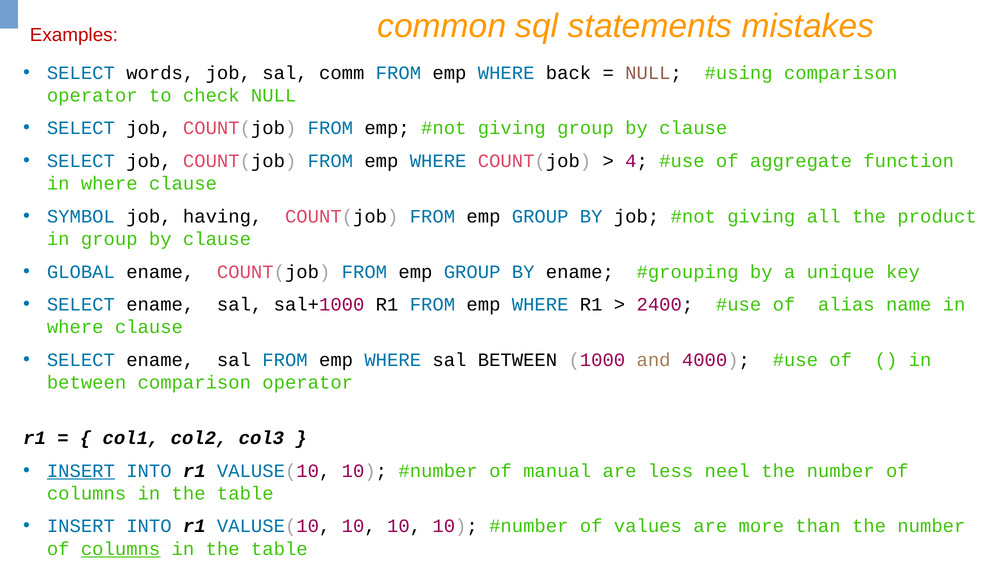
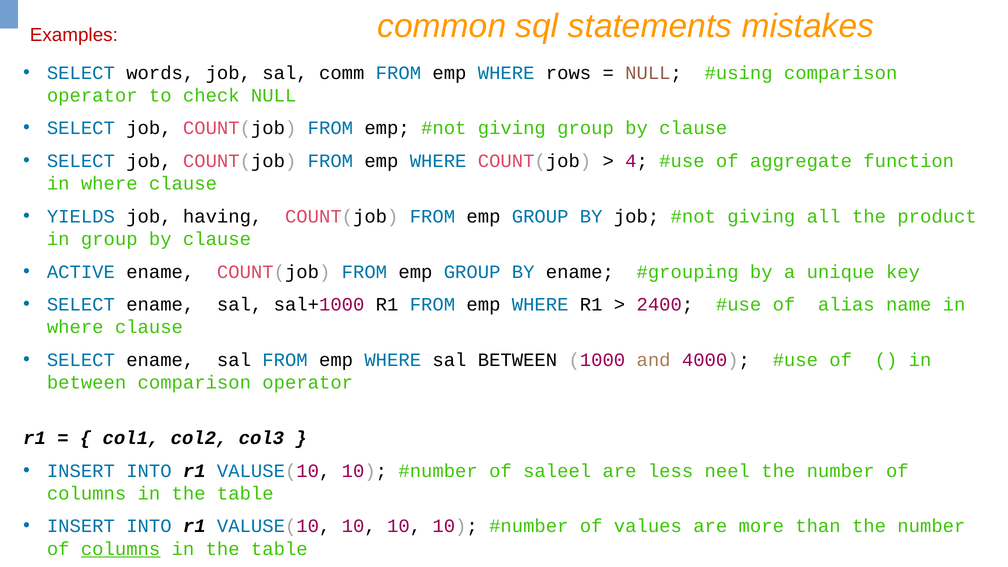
back: back -> rows (569, 73)
SYMBOL: SYMBOL -> YIELDS (81, 216)
GLOBAL: GLOBAL -> ACTIVE (81, 272)
INSERT underline: present -> none (81, 471)
manual: manual -> saleel (557, 471)
